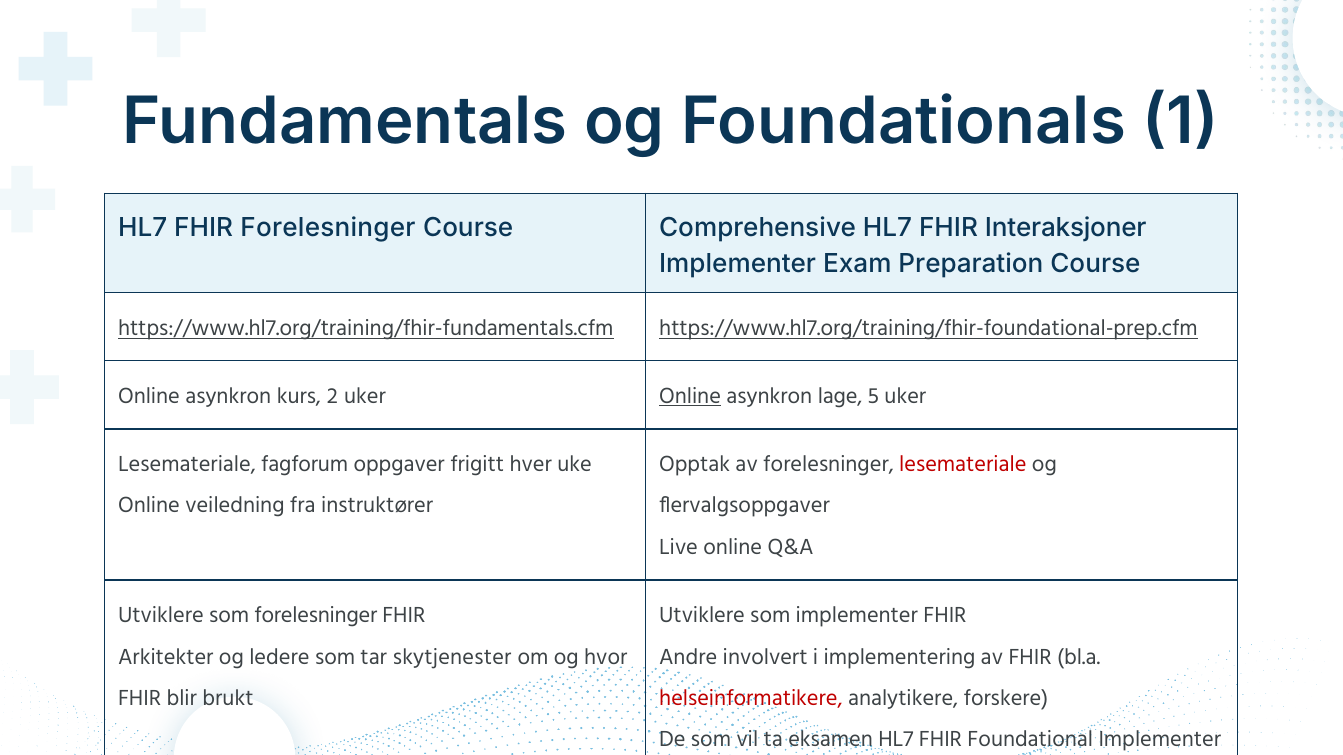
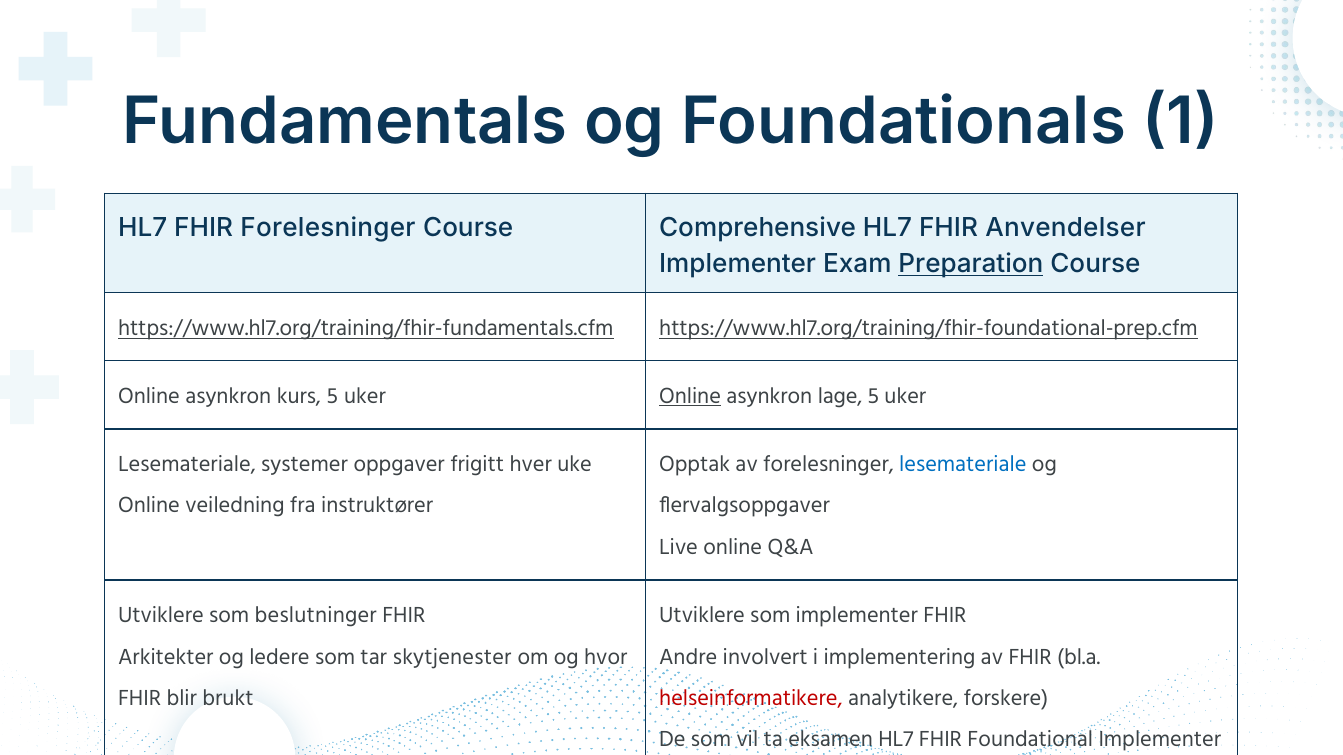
Interaksjoner: Interaksjoner -> Anvendelser (1065, 228)
Preparation underline: none -> present (971, 264)
kurs 2: 2 -> 5 (332, 396)
fagforum: fagforum -> systemer (305, 464)
lesemateriale colour: red -> blue (963, 464)
som forelesninger: forelesninger -> beslutninger (316, 616)
